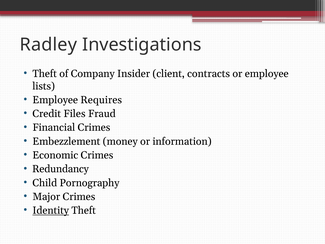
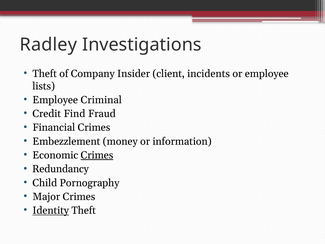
contracts: contracts -> incidents (209, 74)
Requires: Requires -> Criminal (101, 100)
Files: Files -> Find (74, 114)
Crimes underline: none -> present (97, 155)
